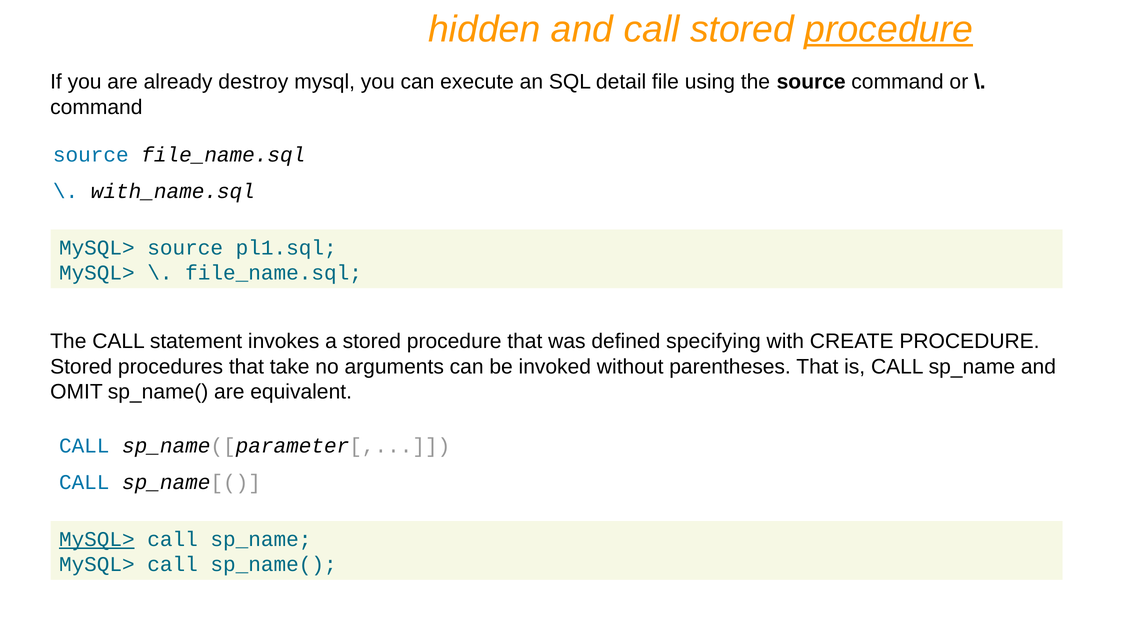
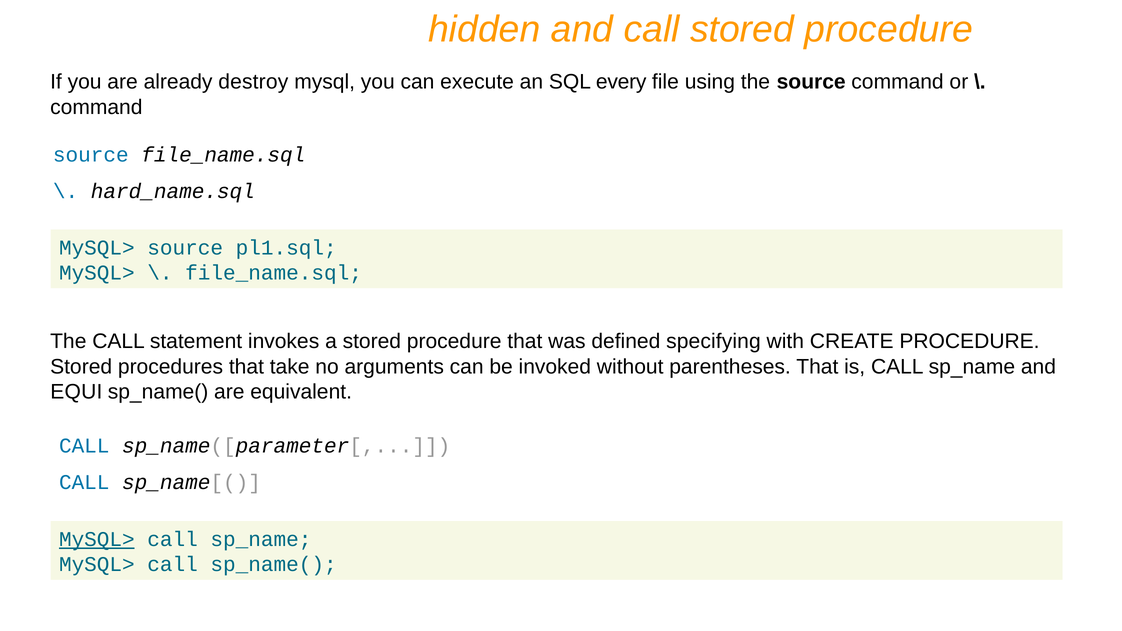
procedure underline: present -> none (889, 29)
detail: detail -> every (621, 82)
with_name.sql: with_name.sql -> hard_name.sql (173, 191)
OMIT: OMIT -> EQUI (76, 392)
